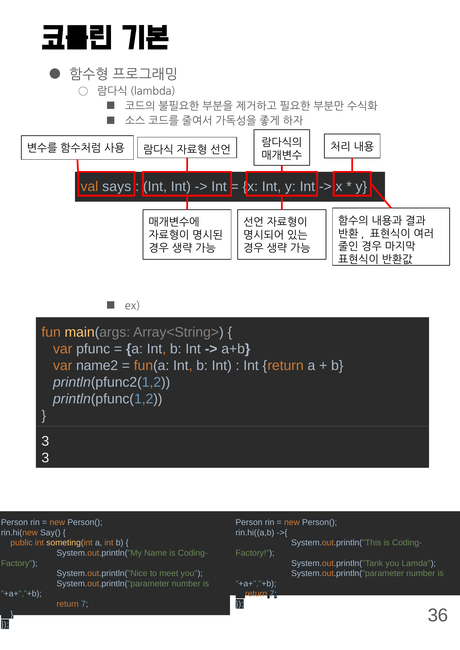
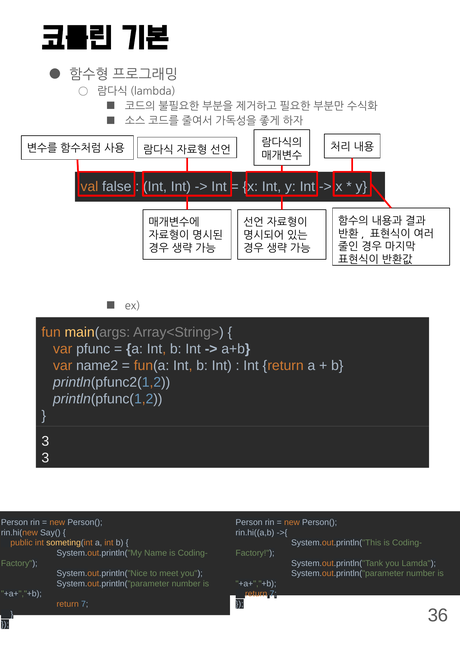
says: says -> false (117, 187)
